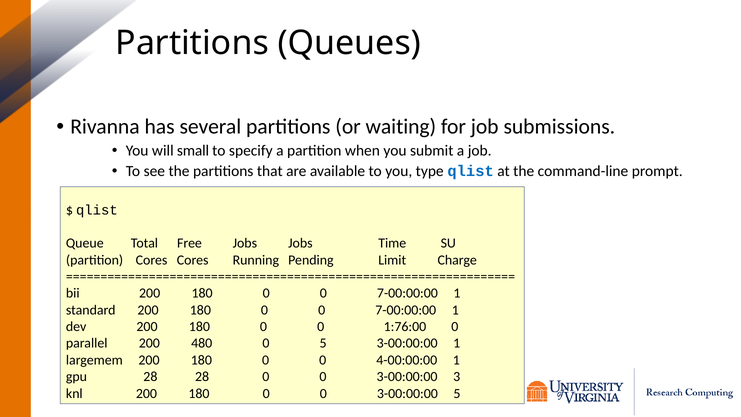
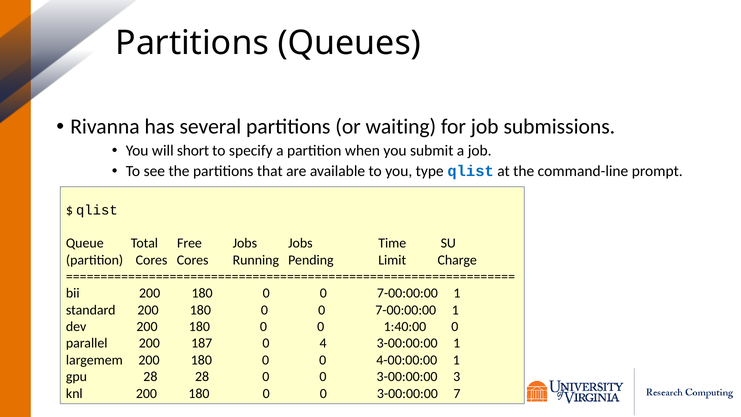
small: small -> short (193, 151)
1:76:00: 1:76:00 -> 1:40:00 (405, 327)
480: 480 -> 187 (202, 343)
0 5: 5 -> 4 (323, 343)
3-00:00:00 5: 5 -> 7 (457, 393)
